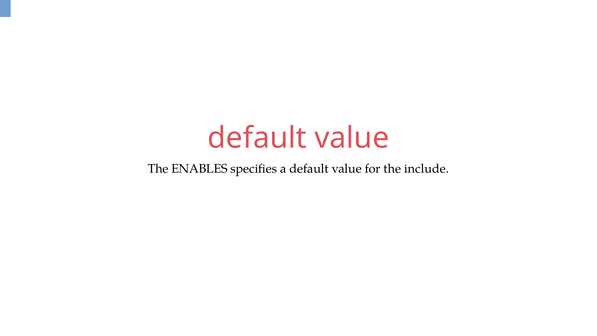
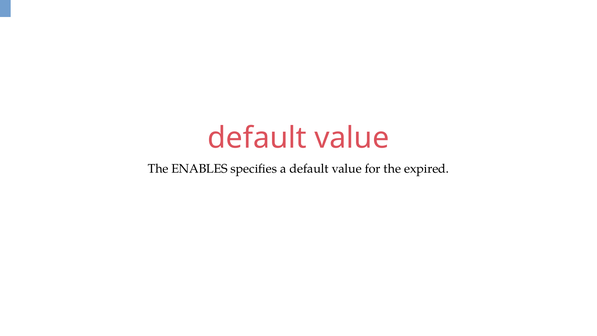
include: include -> expired (427, 169)
